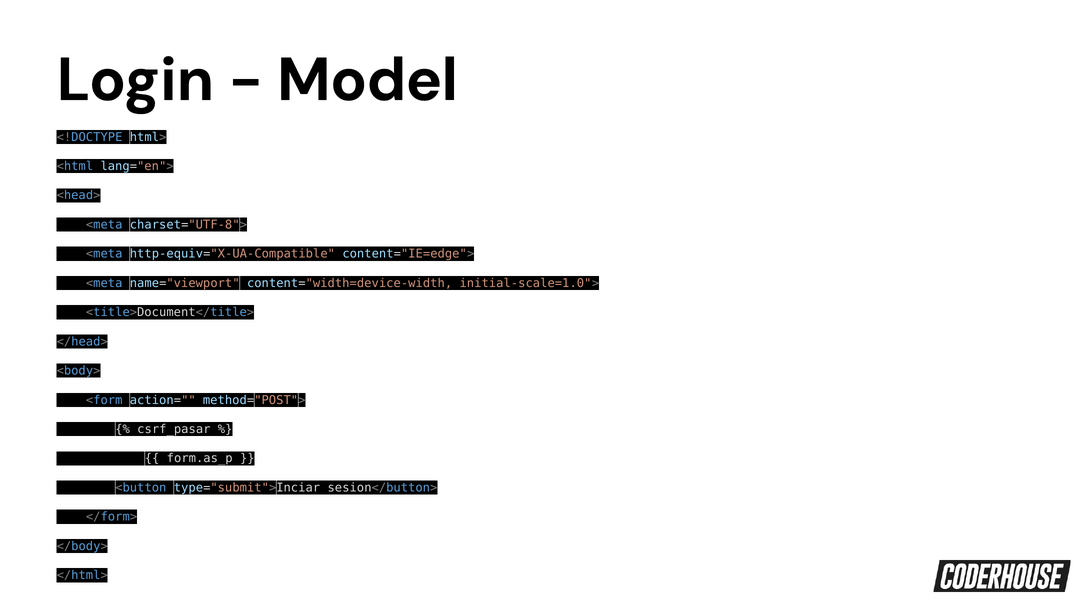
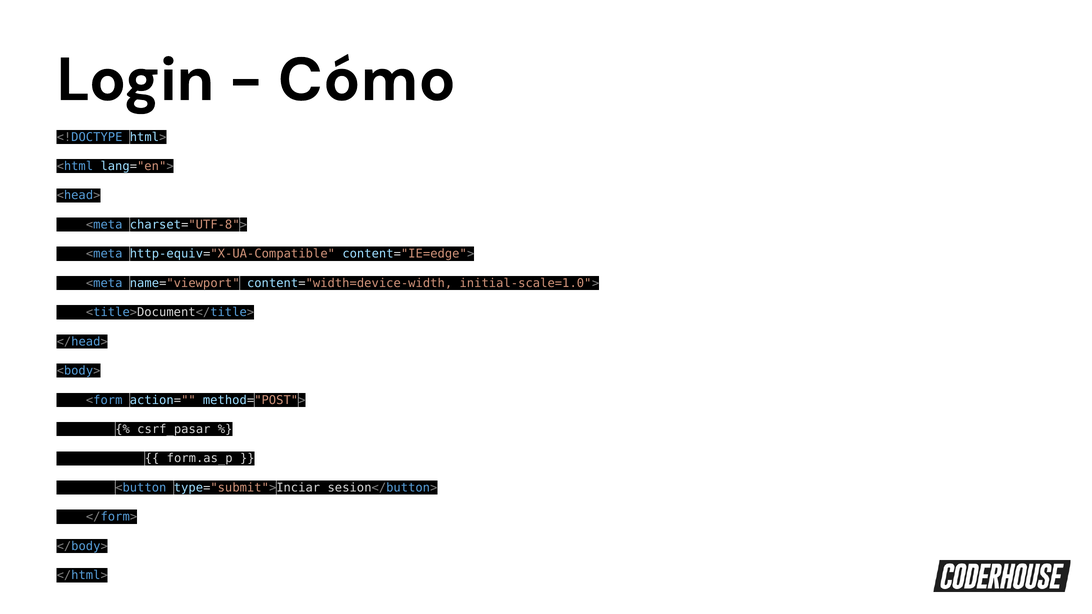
Model: Model -> Cómo (367, 80)
